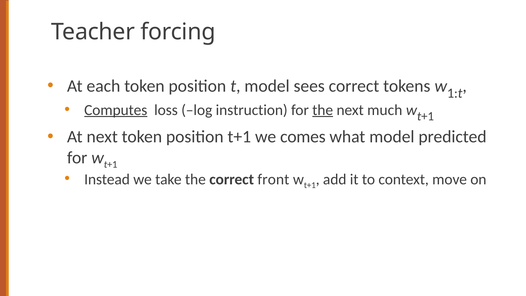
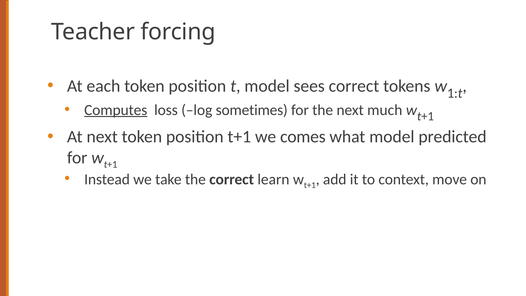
instruction: instruction -> sometimes (252, 110)
the underline: present -> none (323, 110)
front: front -> learn (273, 179)
